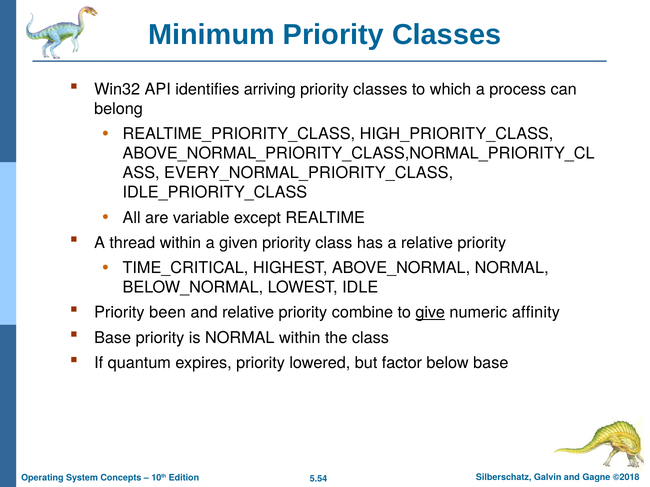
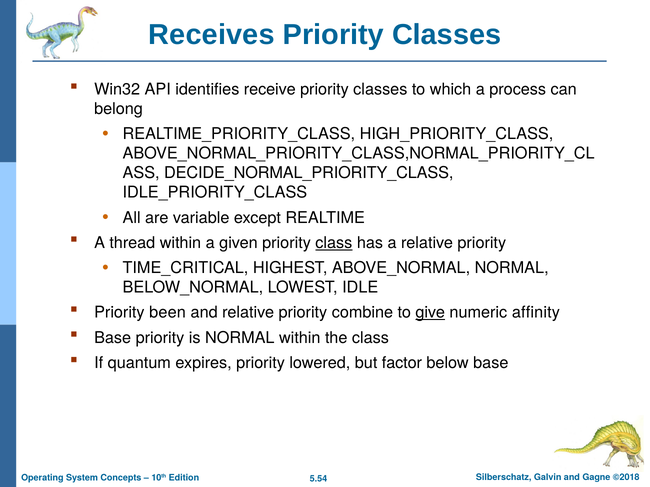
Minimum: Minimum -> Receives (212, 35)
arriving: arriving -> receive (270, 90)
EVERY_NORMAL_PRIORITY_CLASS: EVERY_NORMAL_PRIORITY_CLASS -> DECIDE_NORMAL_PRIORITY_CLASS (309, 173)
class underline: none -> present (334, 243)
